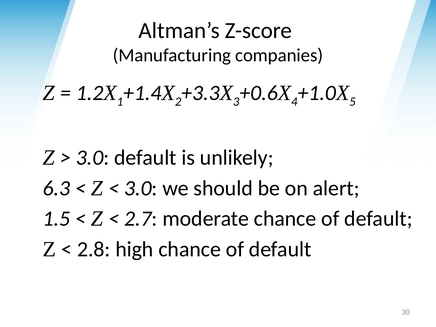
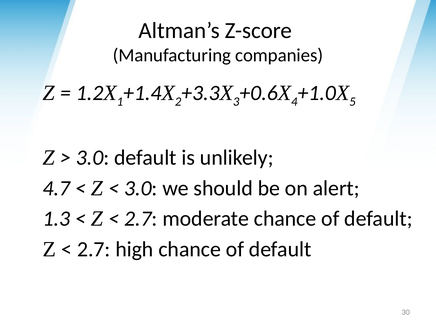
6.3: 6.3 -> 4.7 (56, 188)
1.5: 1.5 -> 1.3 (56, 219)
2.8: 2.8 -> 2.7 (94, 249)
